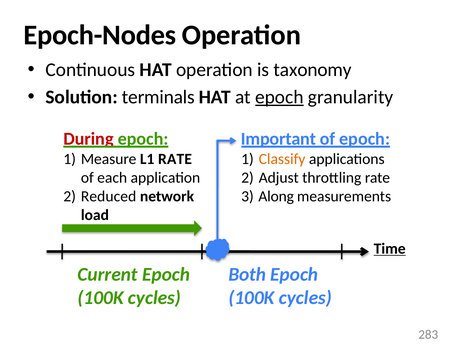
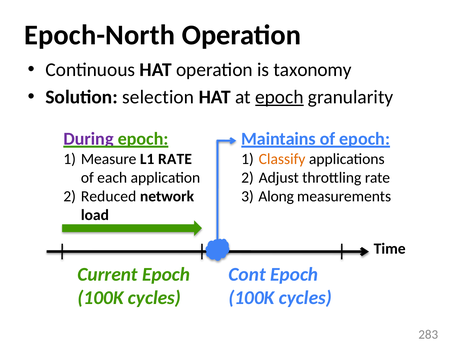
Epoch-Nodes: Epoch-Nodes -> Epoch-North (100, 35)
terminals: terminals -> selection (158, 97)
During colour: red -> purple (88, 139)
Important: Important -> Maintains (278, 139)
Time underline: present -> none (390, 248)
Both: Both -> Cont (247, 274)
